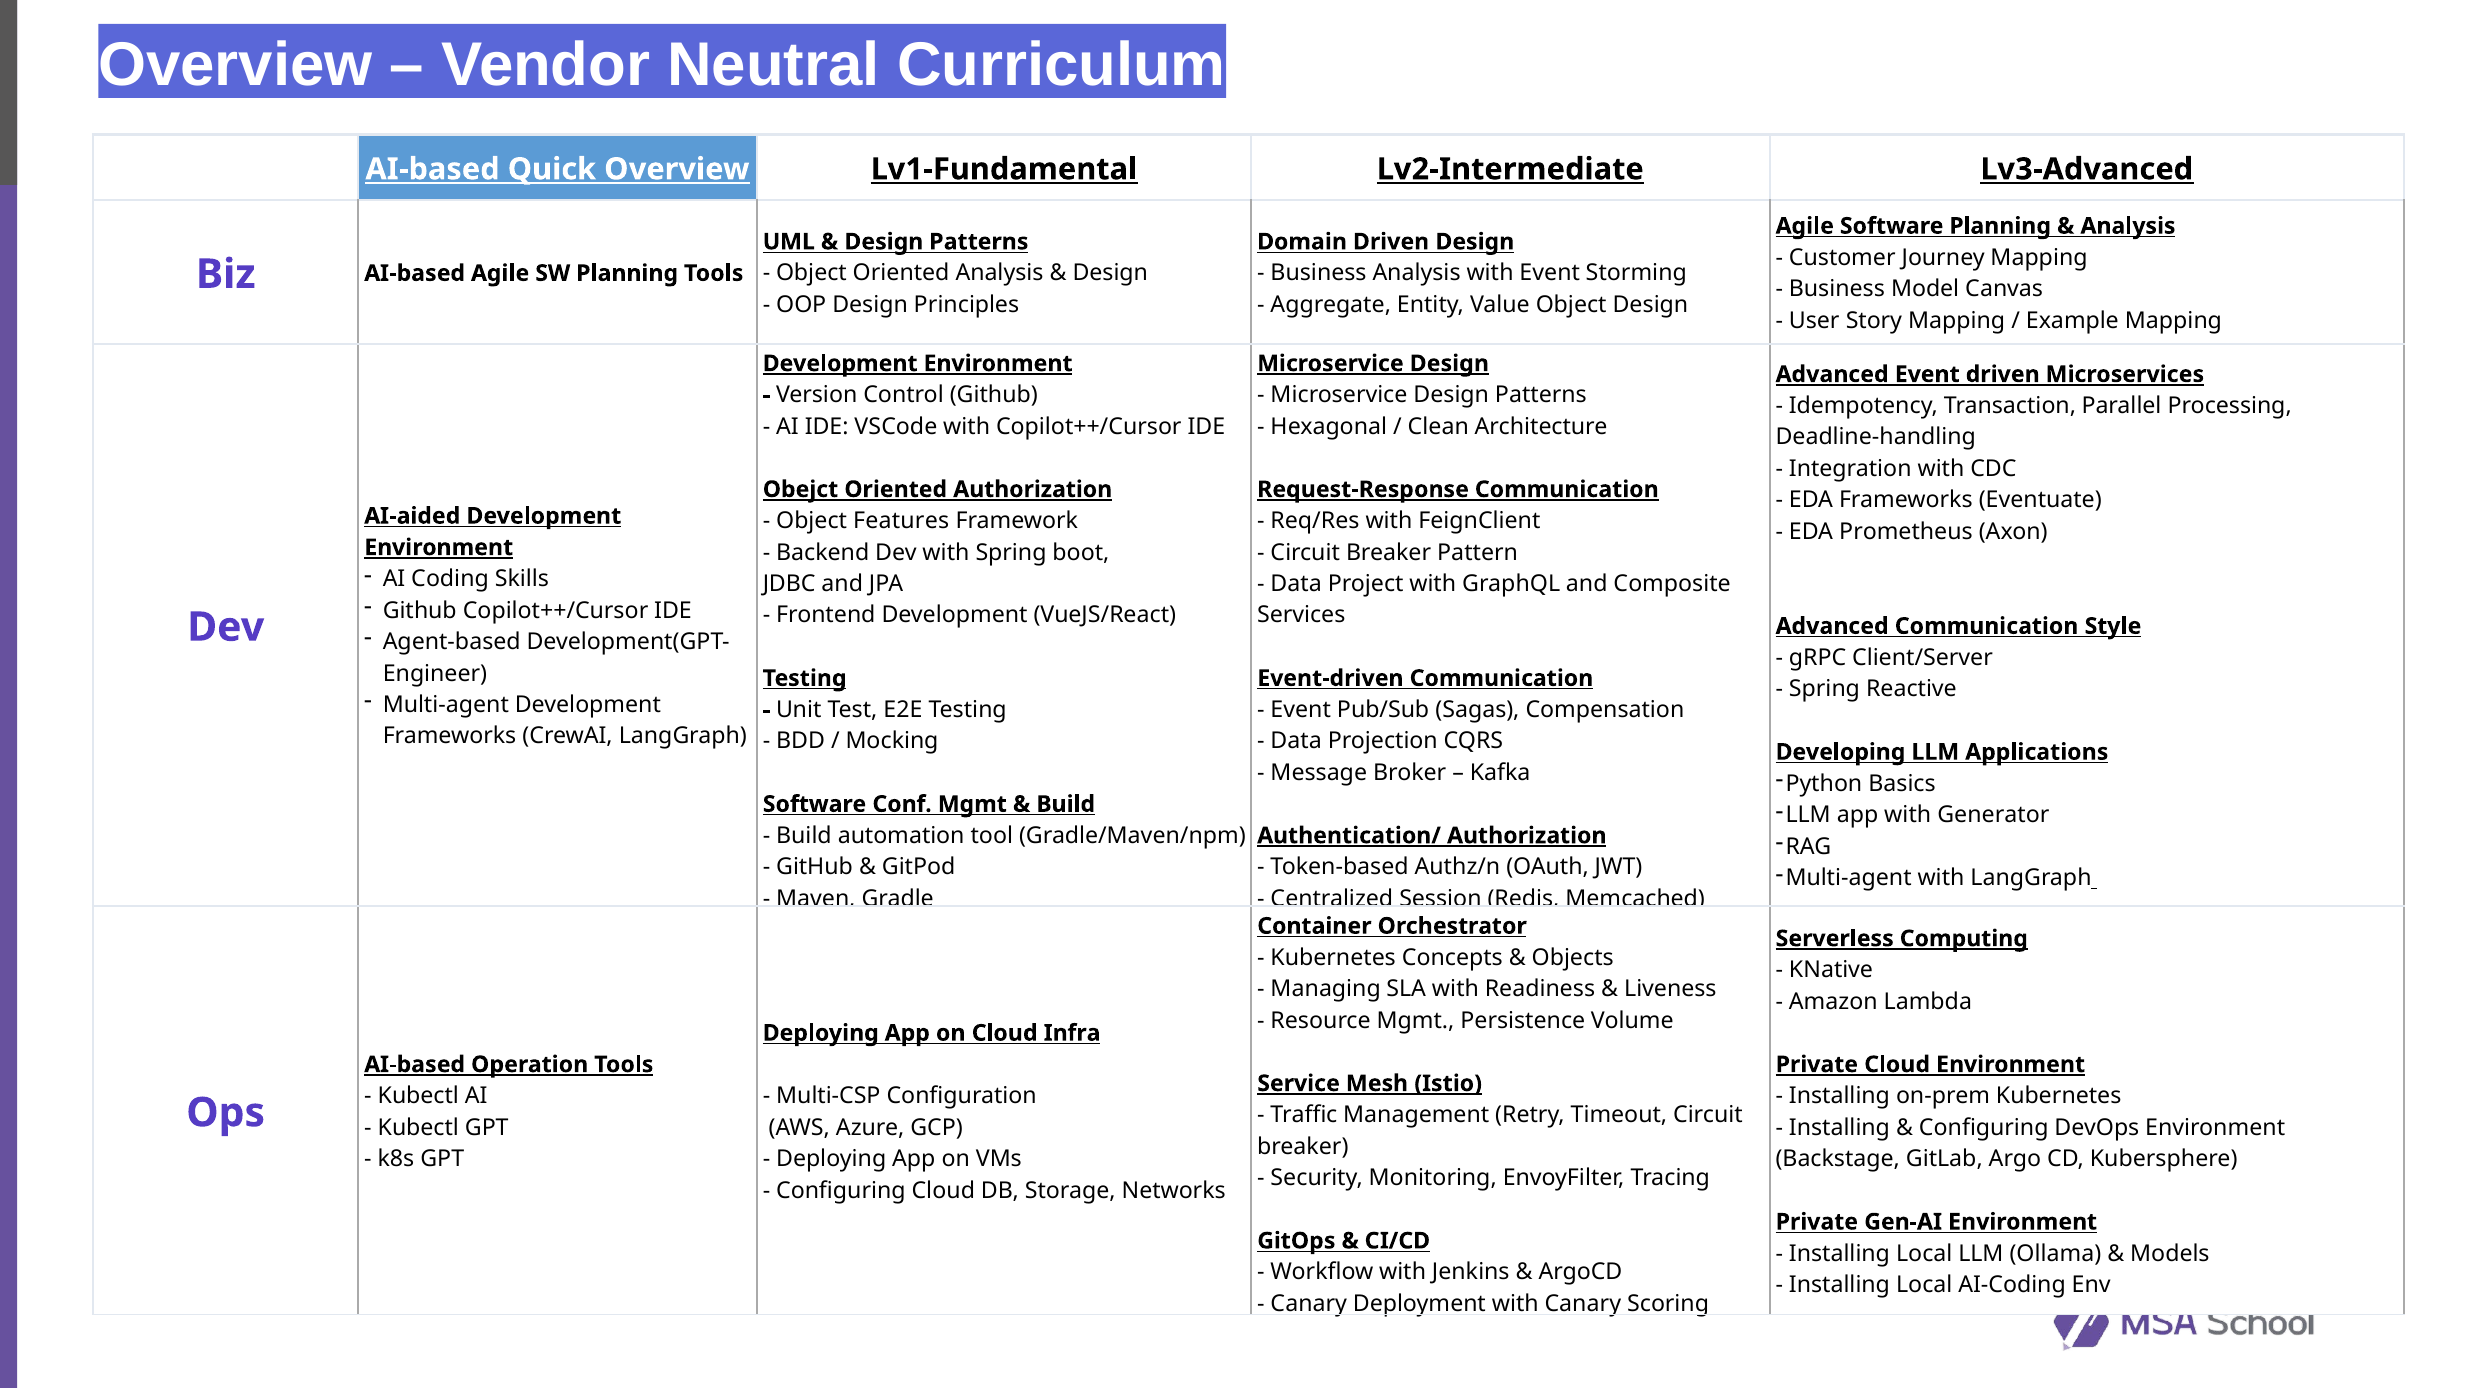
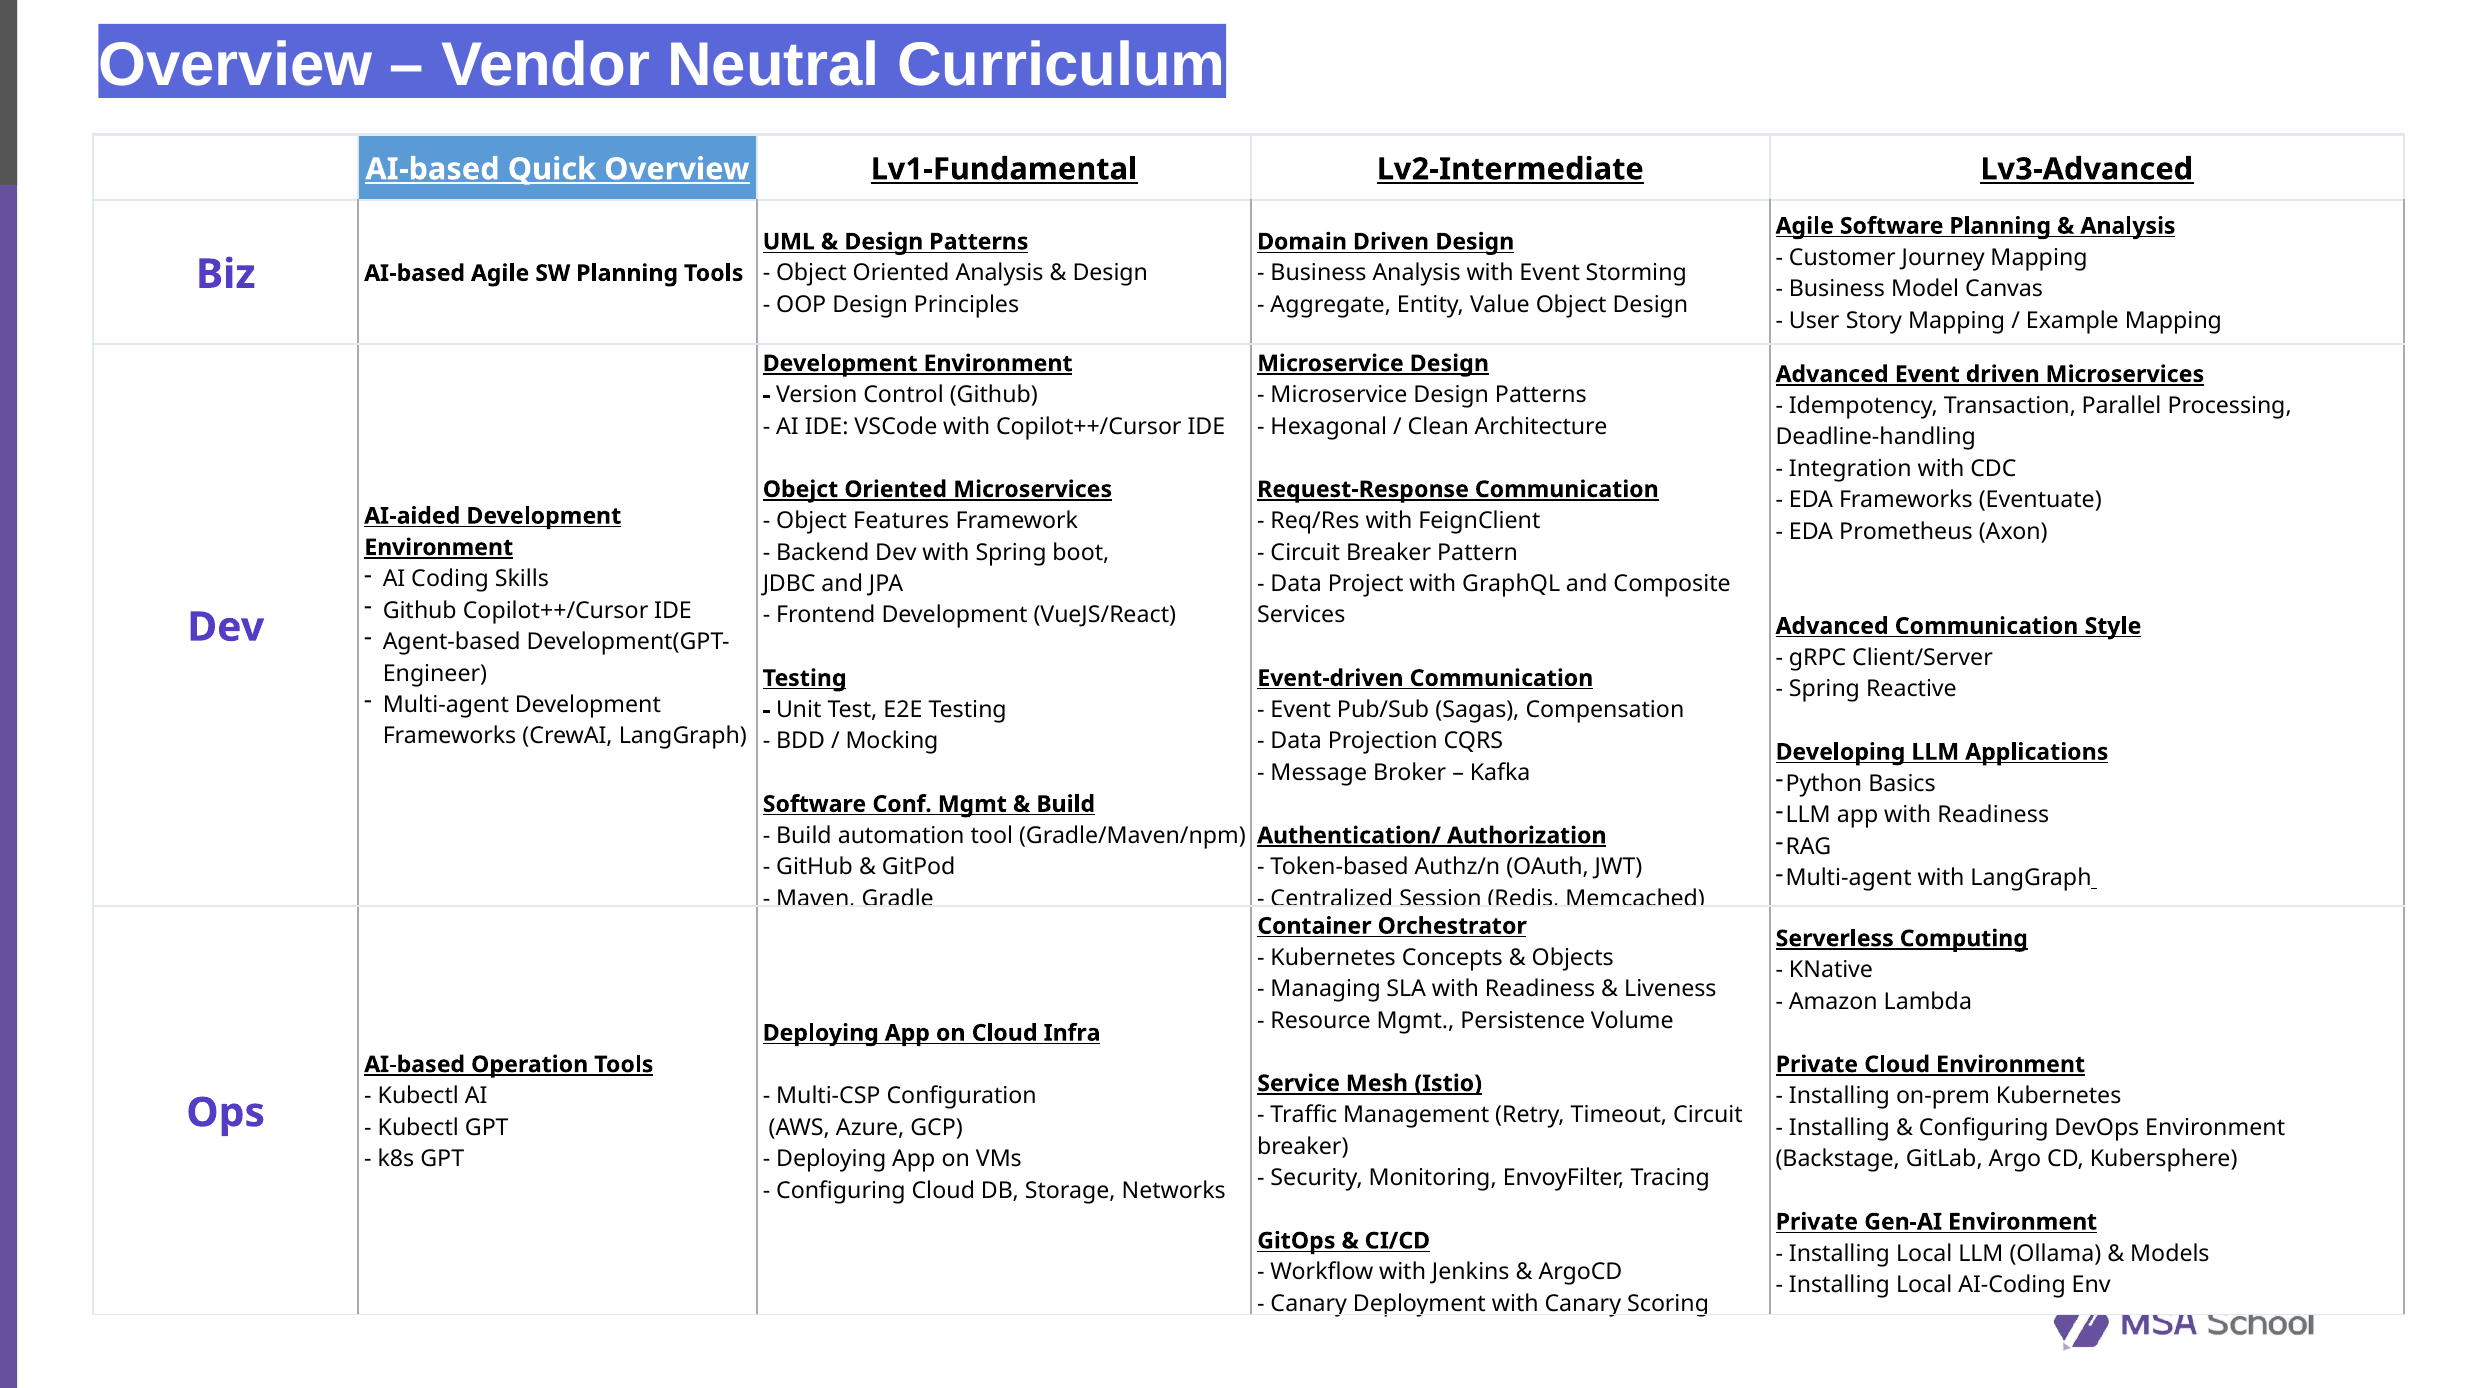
Oriented Authorization: Authorization -> Microservices (1033, 489)
app with Generator: Generator -> Readiness (1993, 815)
